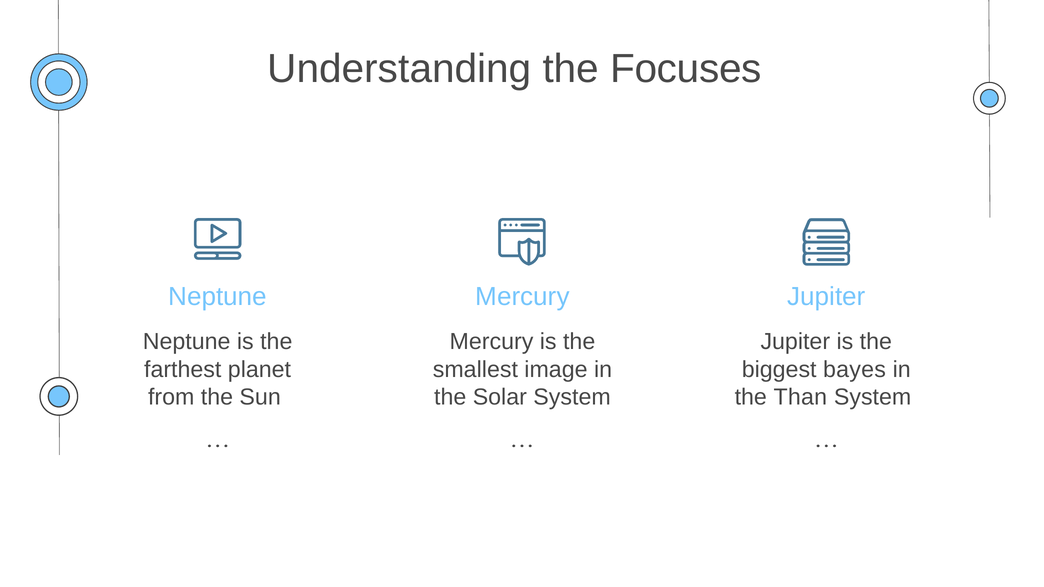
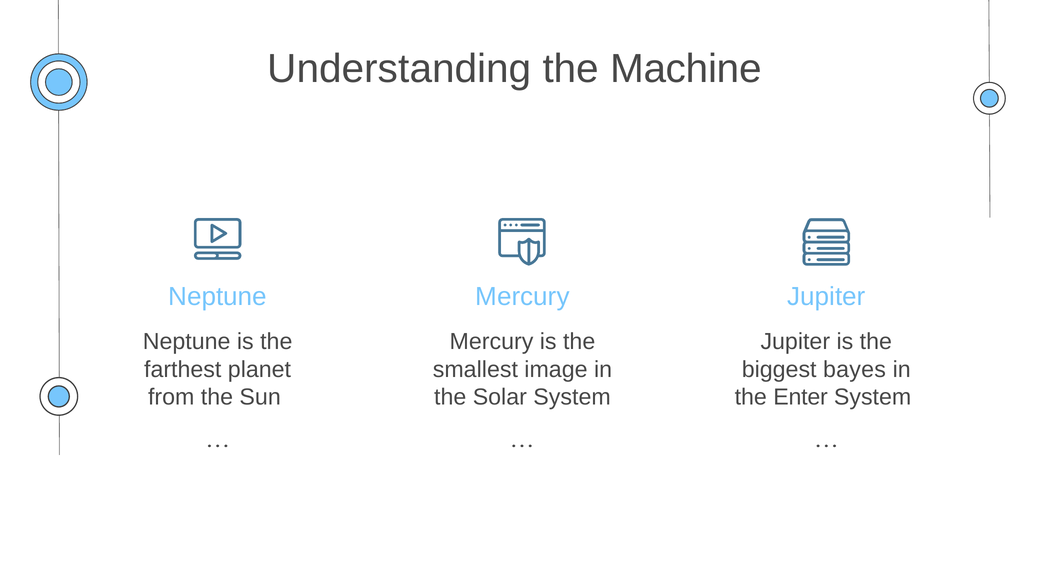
Focuses: Focuses -> Machine (686, 69)
Than: Than -> Enter (801, 397)
